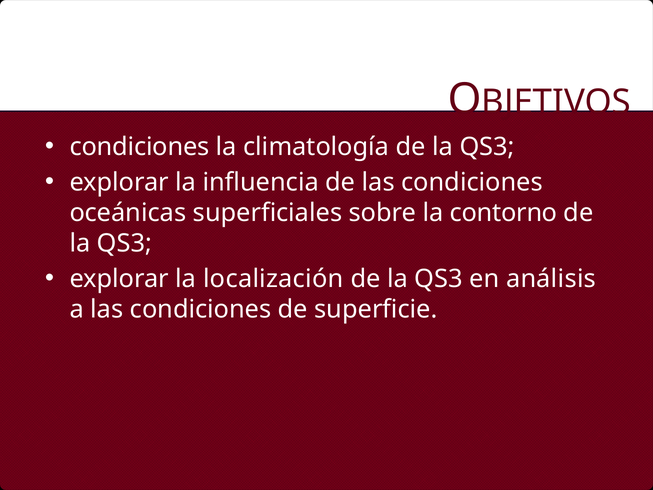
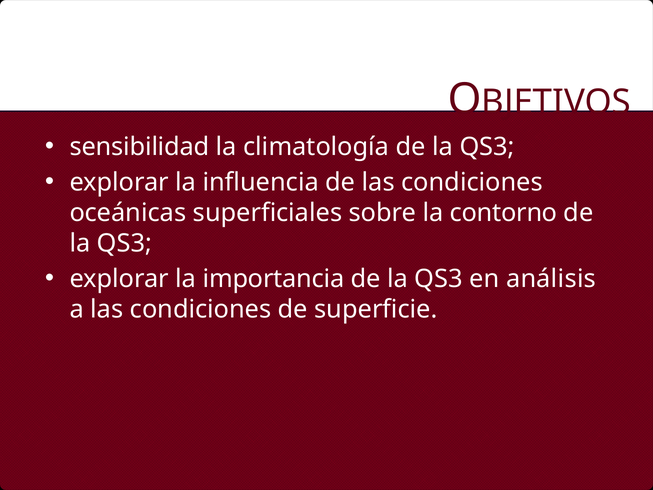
condiciones: condiciones -> sensibilidad (140, 147)
localización: localización -> importancia (274, 279)
